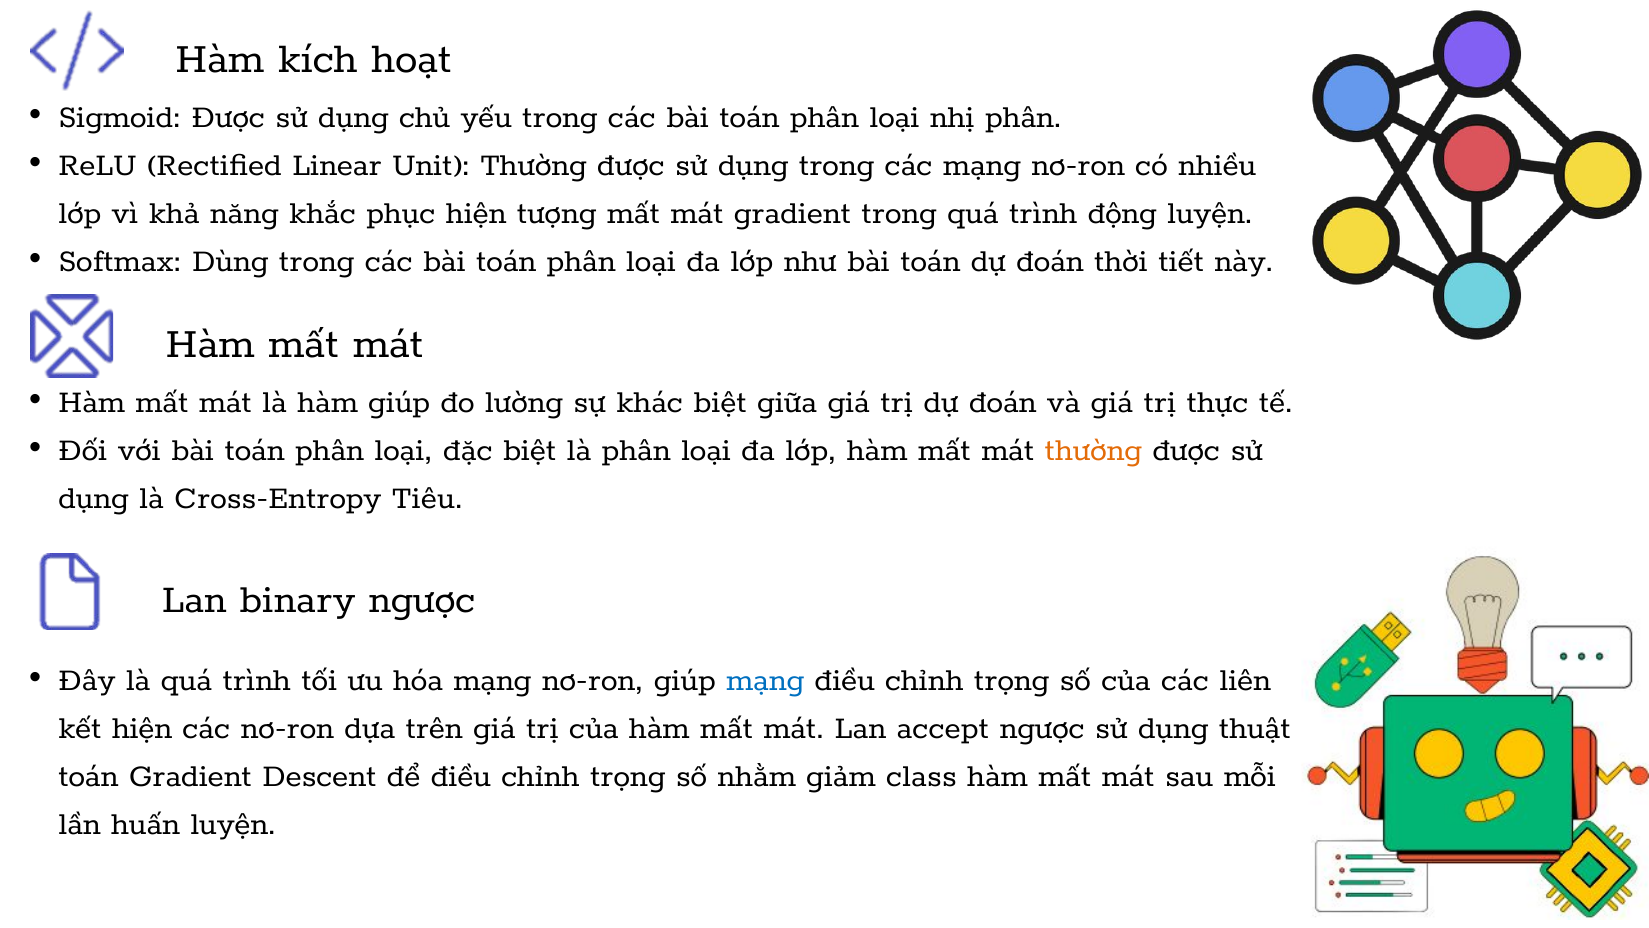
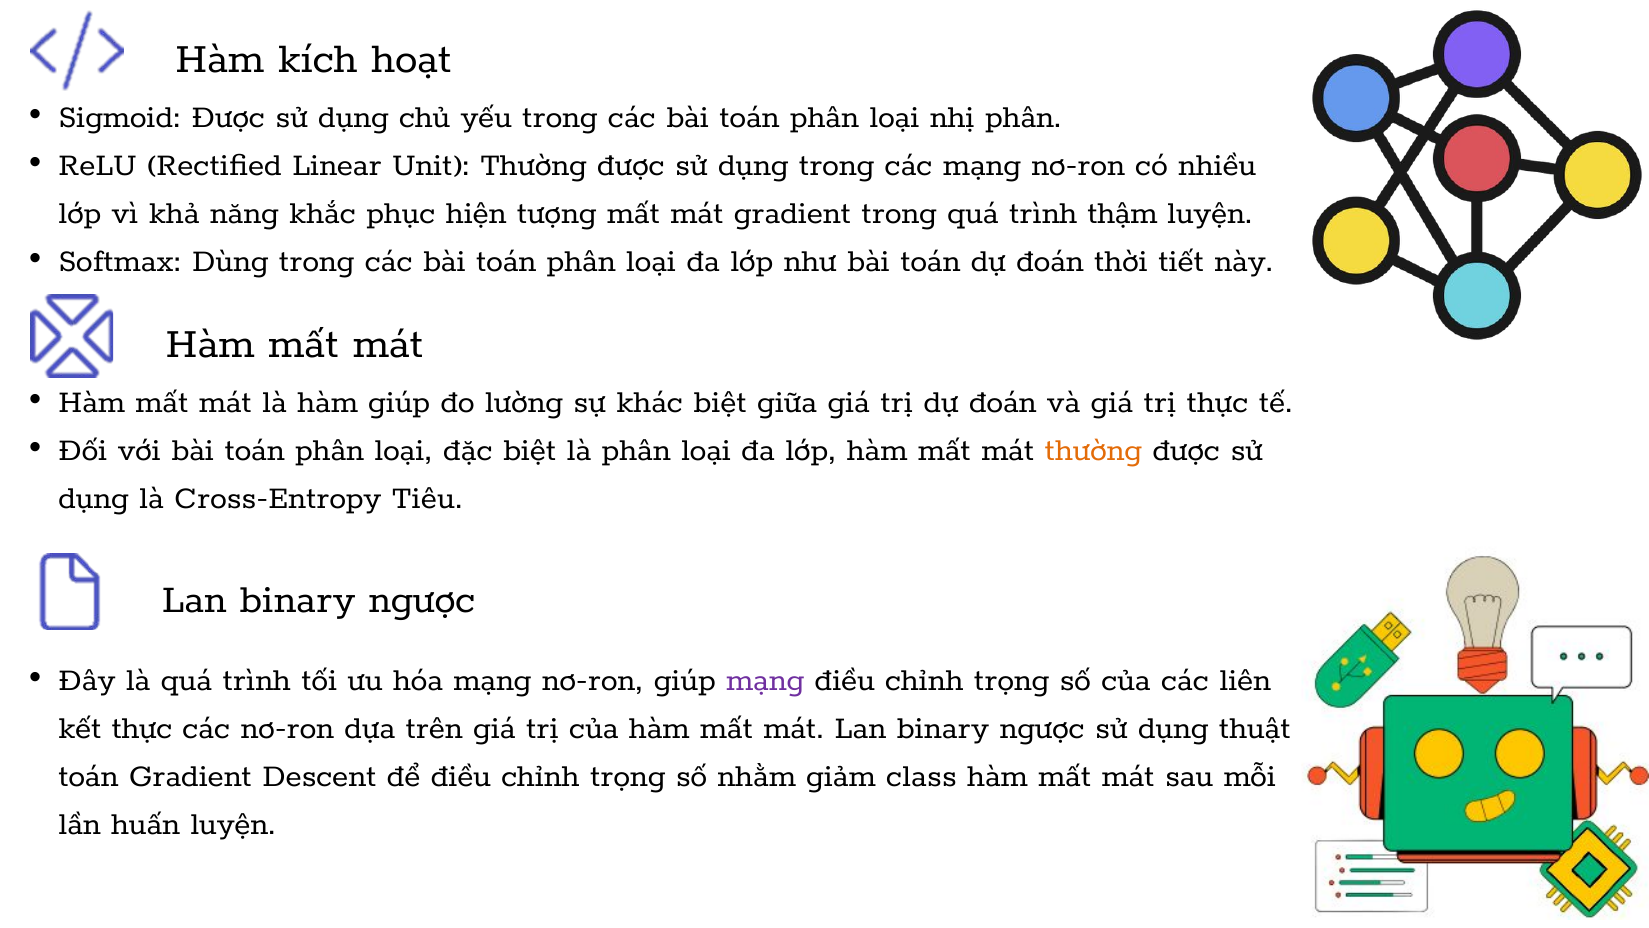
động: động -> thậm (1122, 212)
mạng colour: blue -> purple (765, 679)
kết hiện: hiện -> thực (142, 727)
accept: accept -> binary (943, 727)
